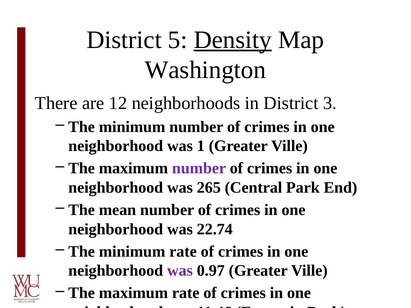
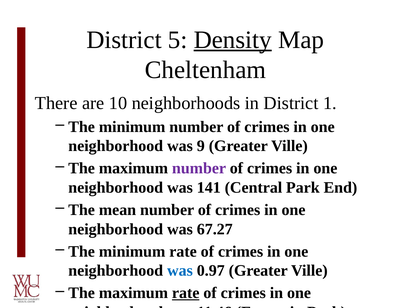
Washington: Washington -> Cheltenham (205, 70)
12: 12 -> 10 (118, 103)
3: 3 -> 1 (330, 103)
1: 1 -> 9 (201, 146)
265: 265 -> 141 (209, 188)
22.74: 22.74 -> 67.27 (215, 229)
was colour: purple -> blue (180, 271)
rate underline: none -> present (186, 293)
